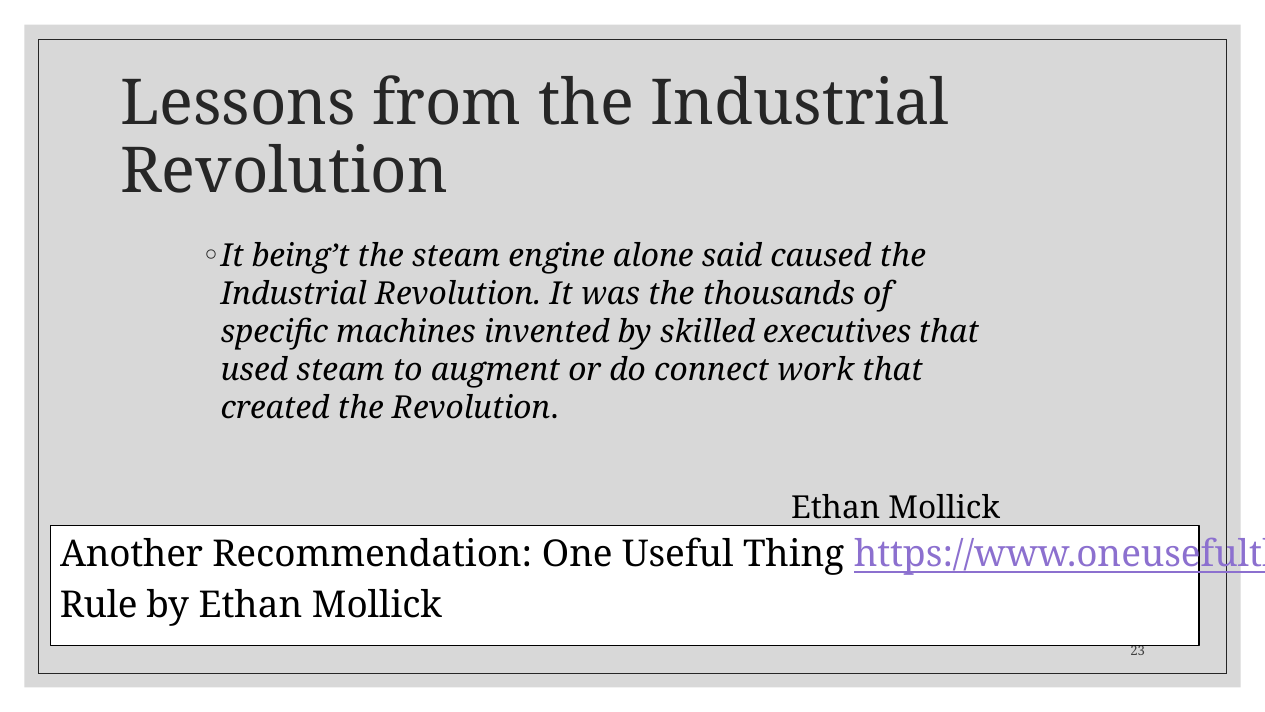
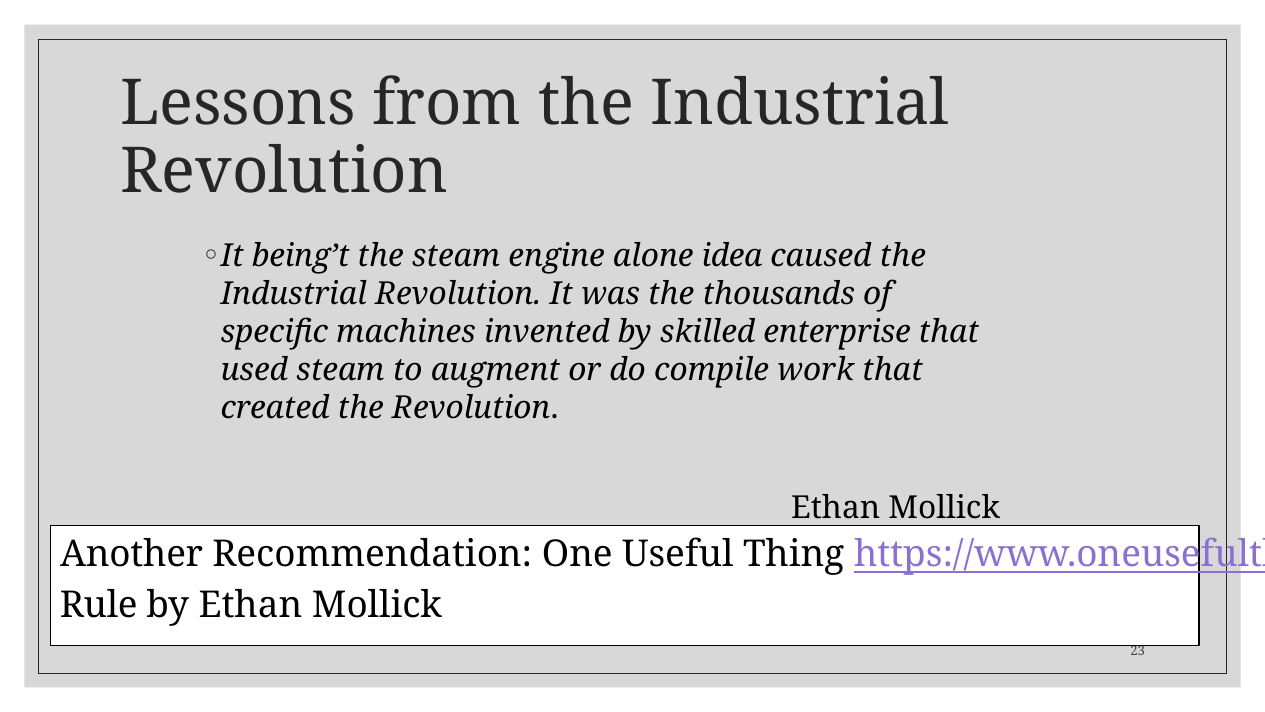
said: said -> idea (732, 256)
executives: executives -> enterprise (837, 332)
connect: connect -> compile (712, 370)
